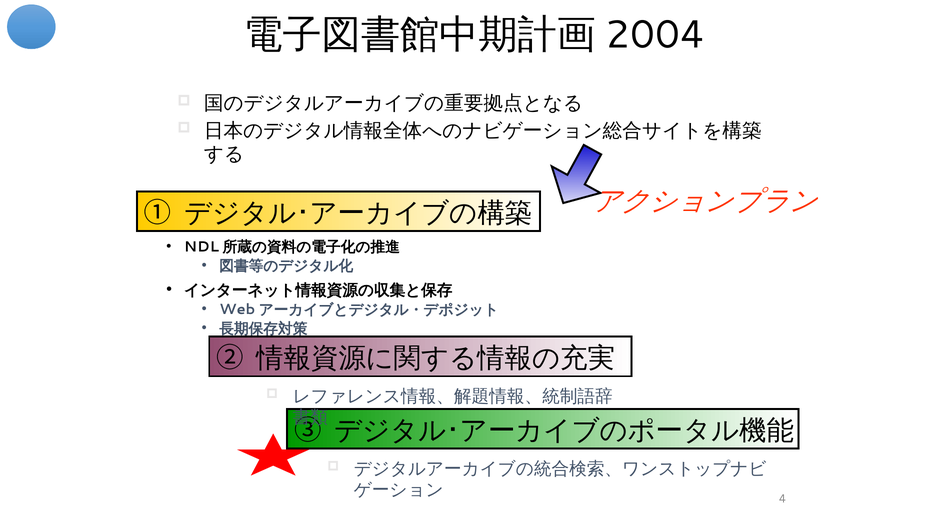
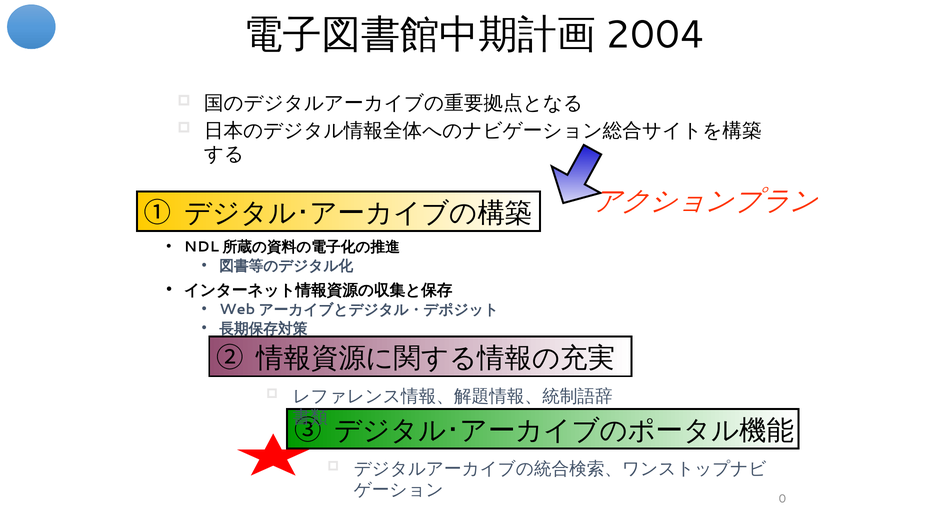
4: 4 -> 0 (782, 499)
